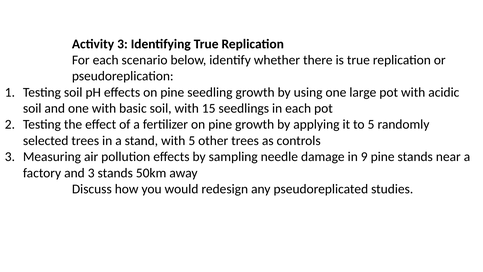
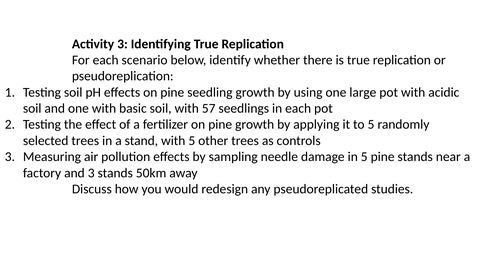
15: 15 -> 57 (209, 108)
in 9: 9 -> 5 (364, 157)
